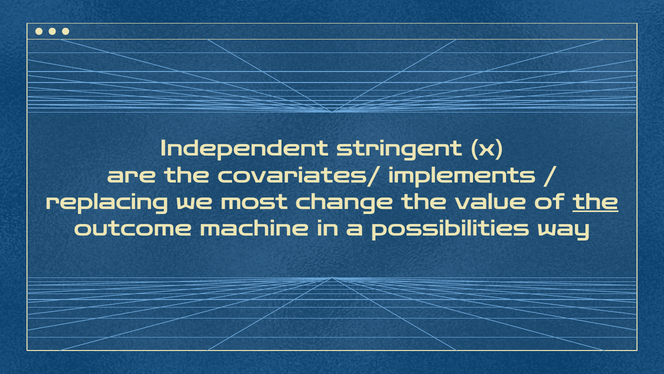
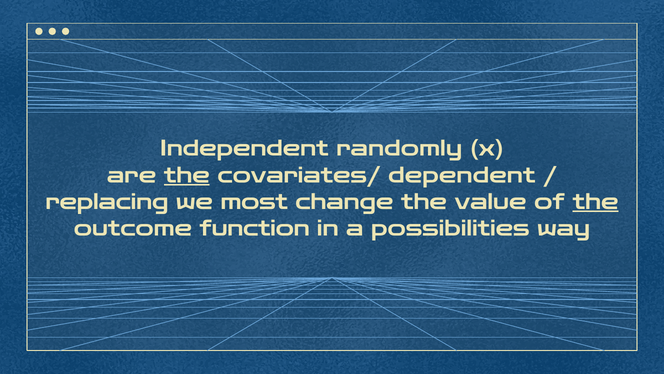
stringent: stringent -> randomly (399, 148)
the underline: none -> present (187, 175)
implements: implements -> dependent (462, 175)
machine: machine -> function (254, 228)
